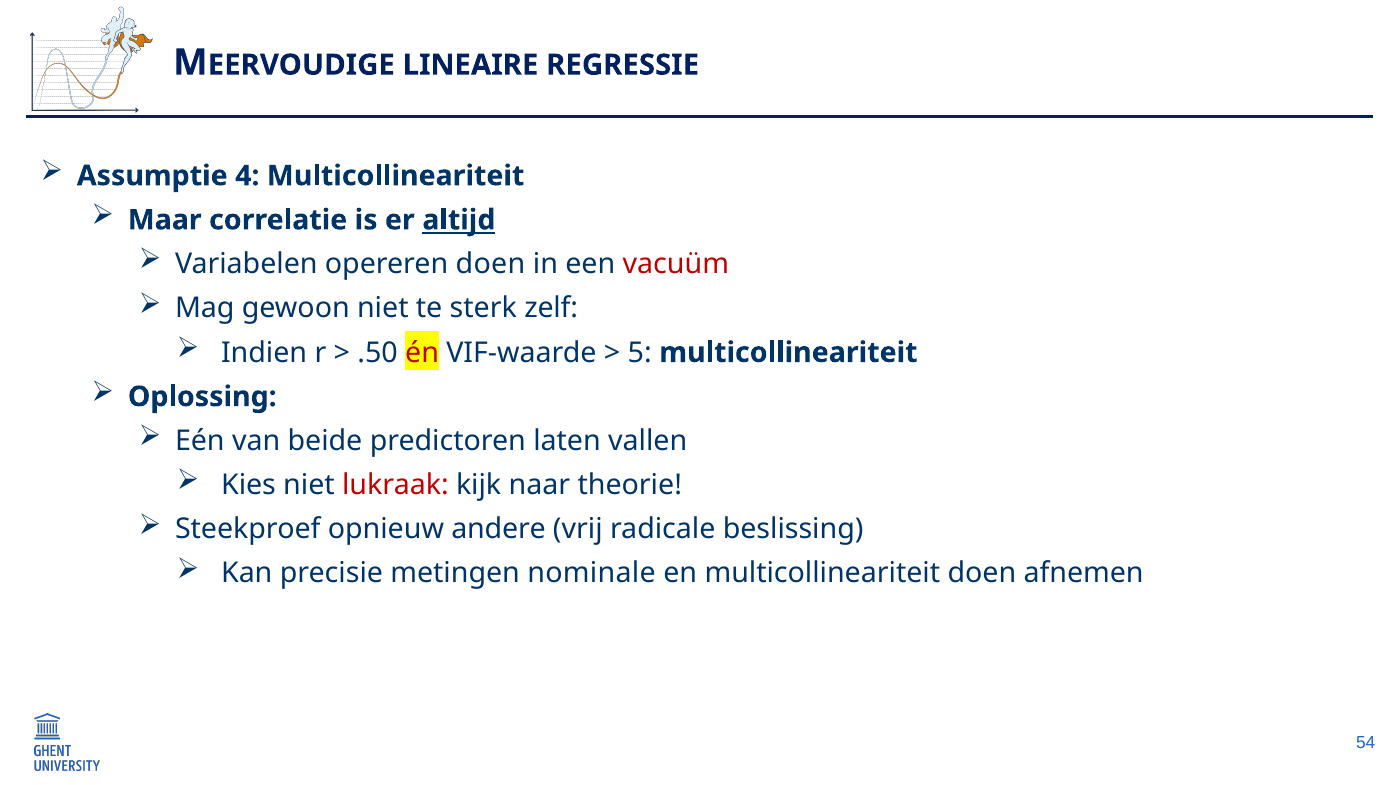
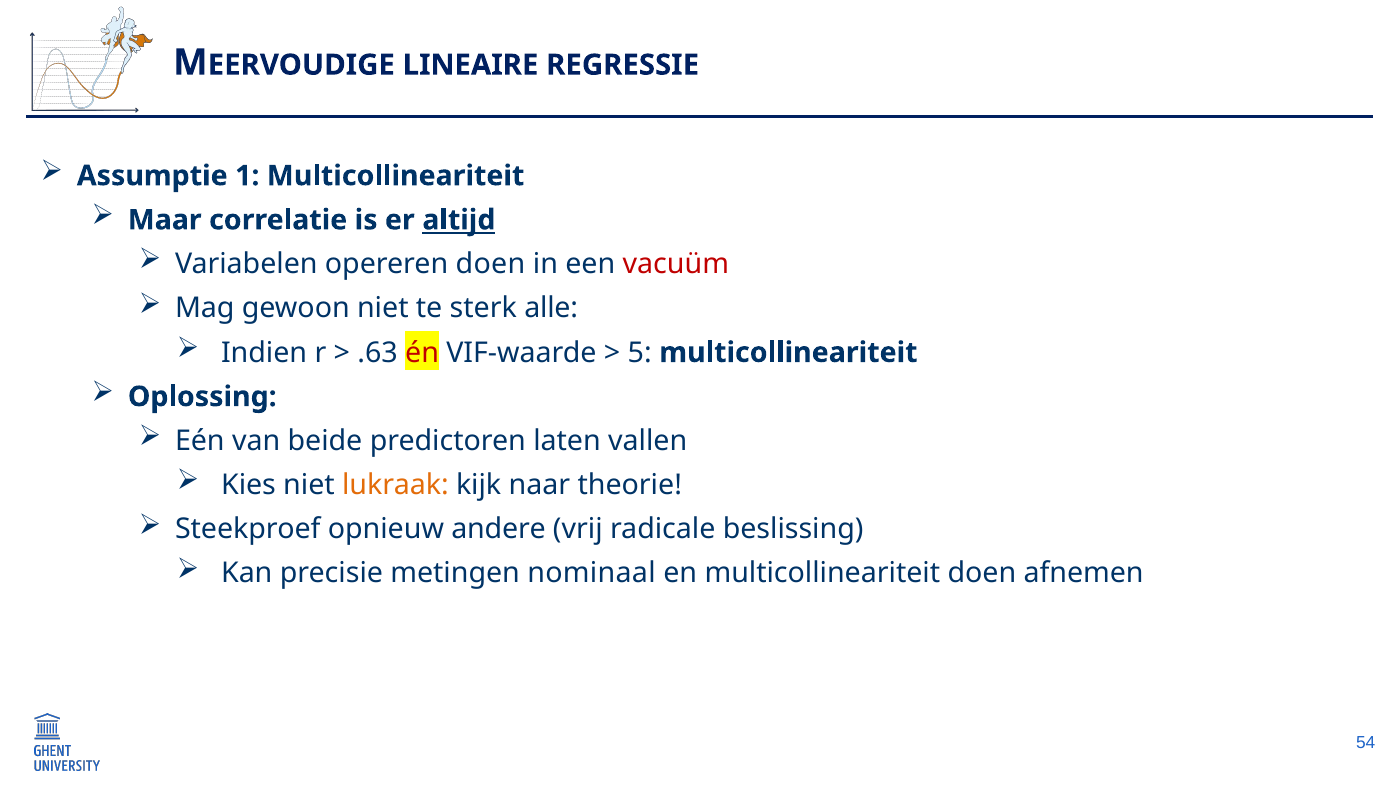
4: 4 -> 1 (247, 176)
zelf: zelf -> alle (551, 308)
.50: .50 -> .63 (378, 352)
lukraak colour: red -> orange (395, 485)
nominale: nominale -> nominaal (592, 573)
